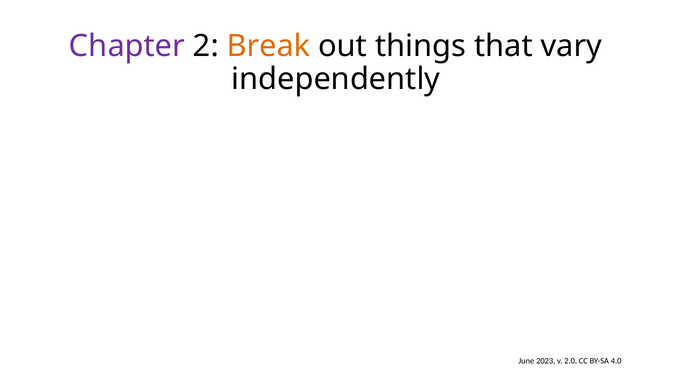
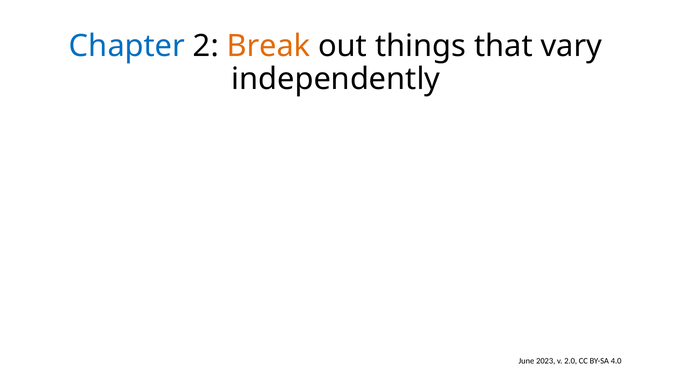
Chapter colour: purple -> blue (127, 46)
